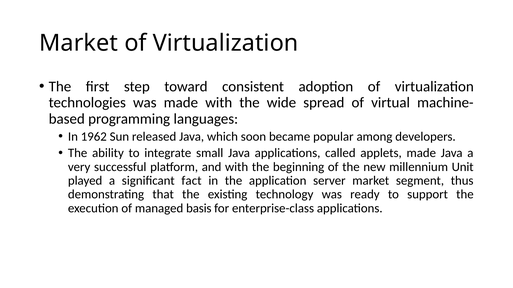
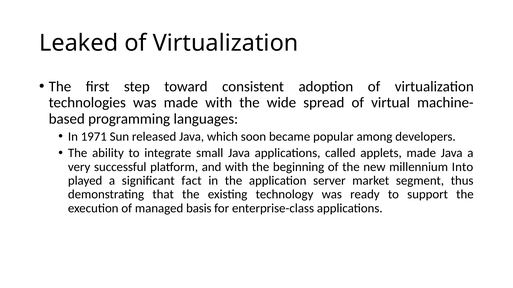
Market: Market -> Leaked (79, 43)
1962: 1962 -> 1971 (94, 137)
Unit: Unit -> Into (463, 167)
